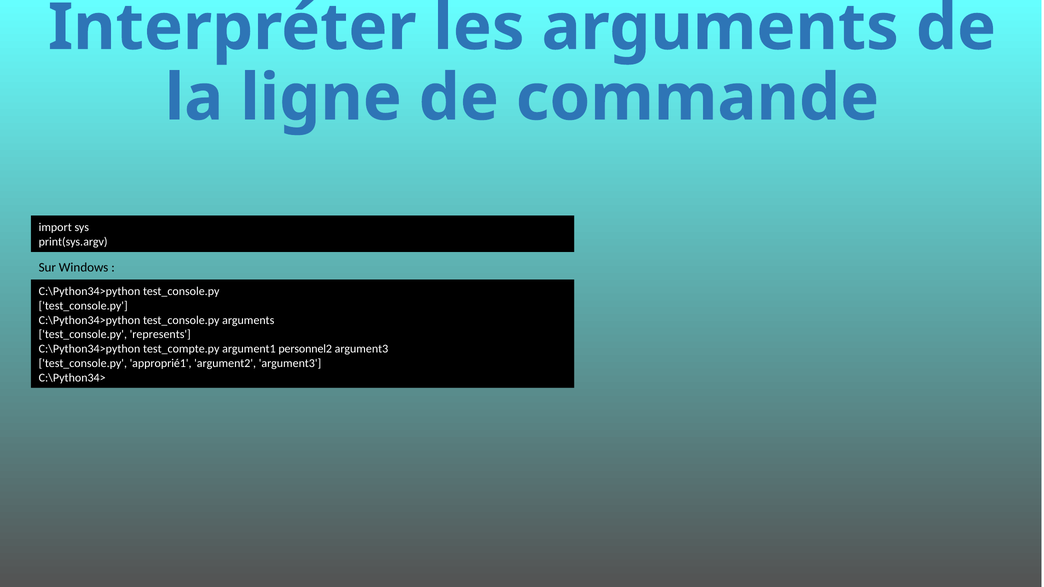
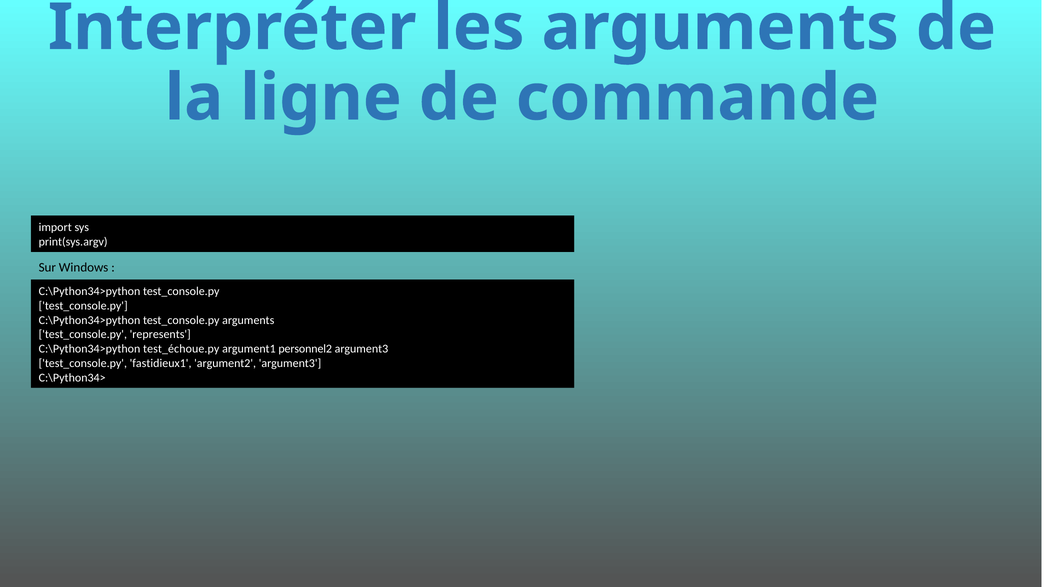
test_compte.py: test_compte.py -> test_échoue.py (181, 349)
approprié1: approprié1 -> fastidieux1 (161, 363)
